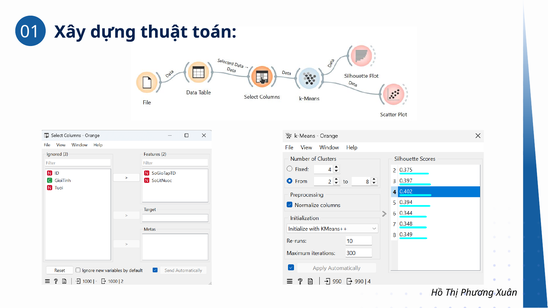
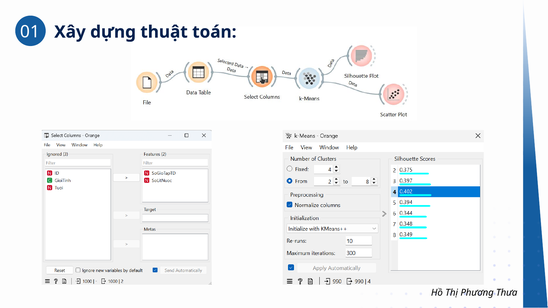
Xuân: Xuân -> Thưa (507, 293)
